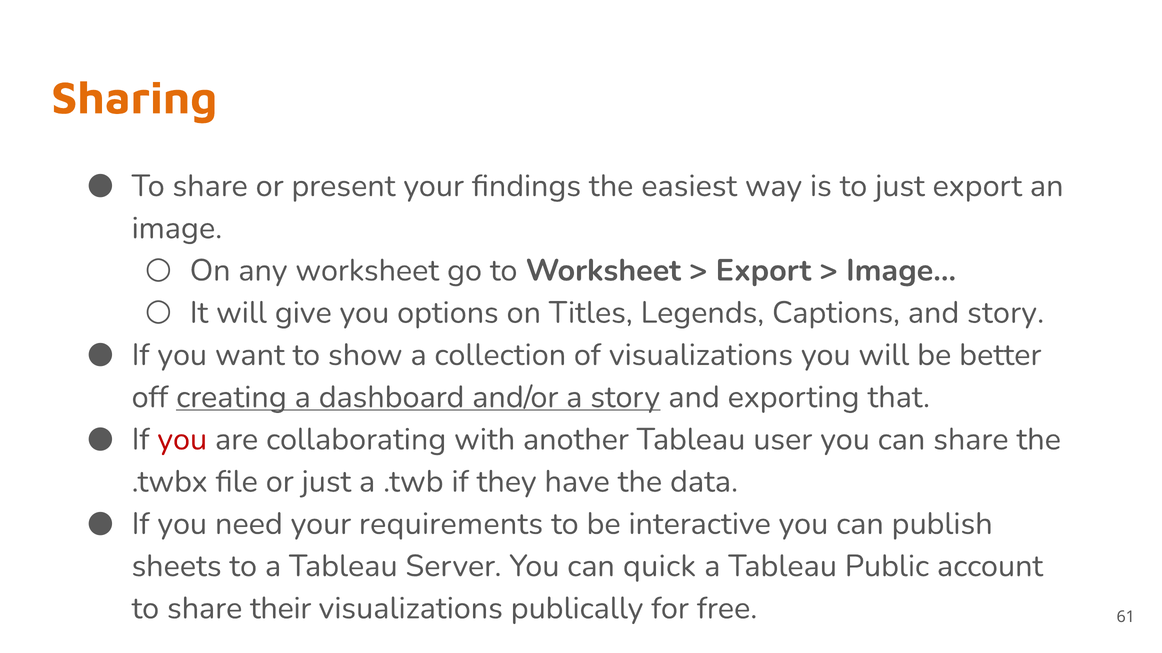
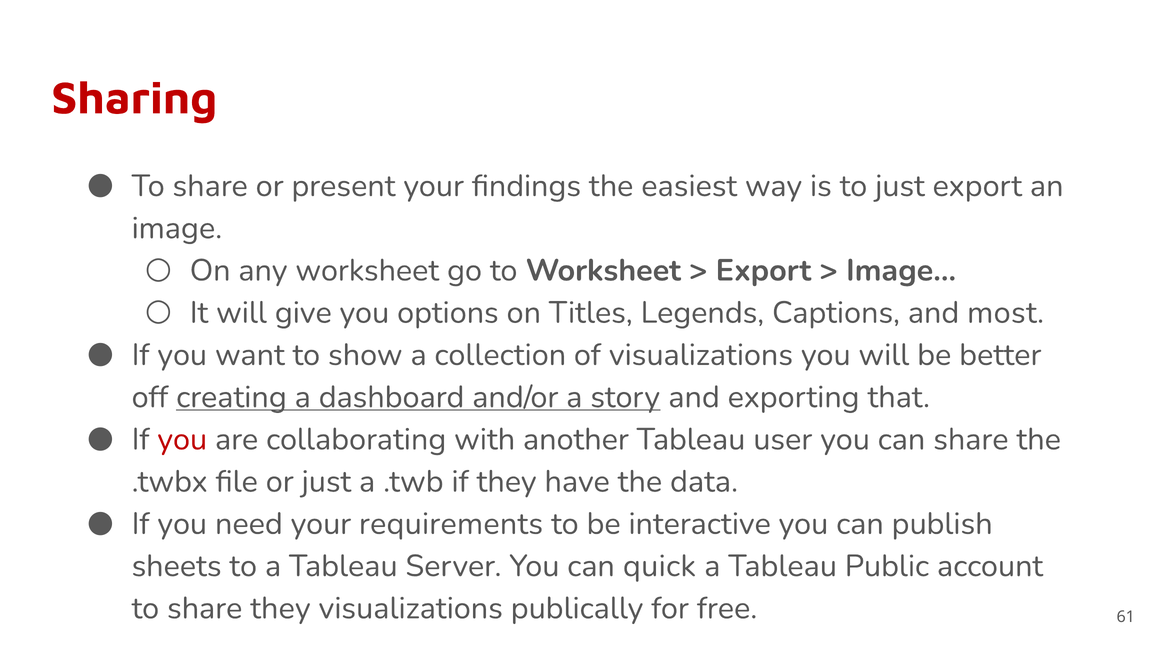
Sharing colour: orange -> red (134, 98)
and story: story -> most (1006, 313)
share their: their -> they (280, 609)
